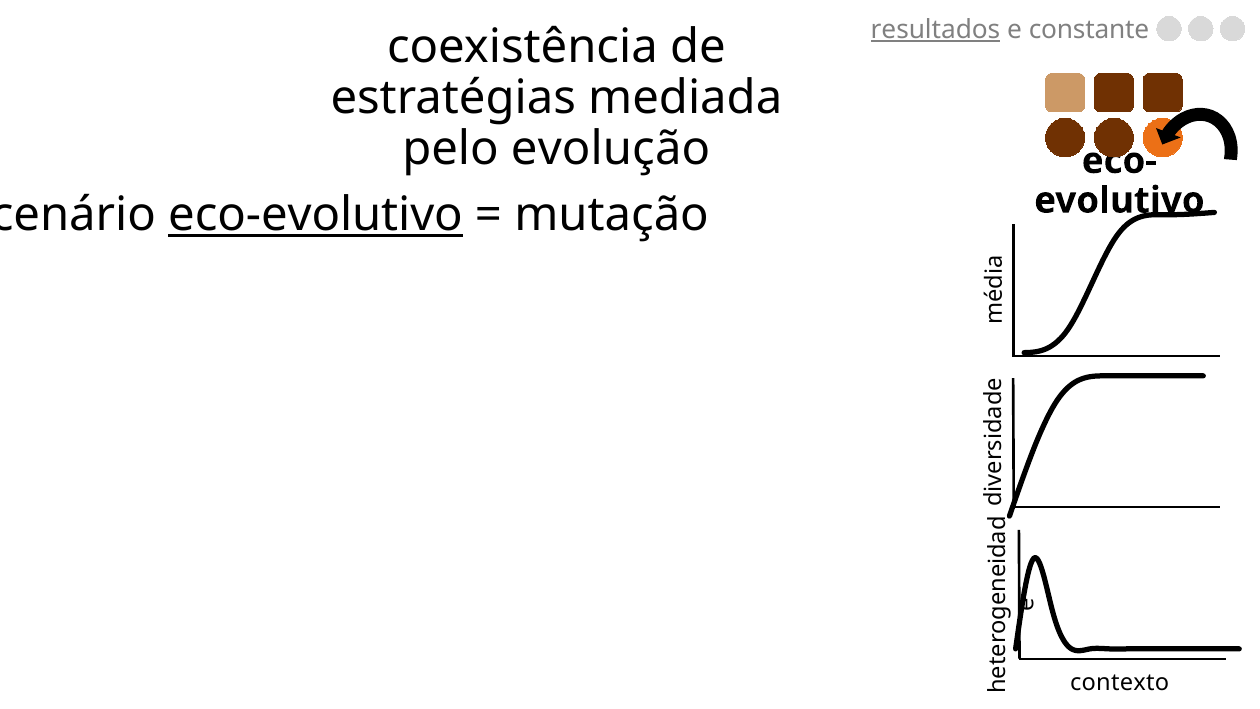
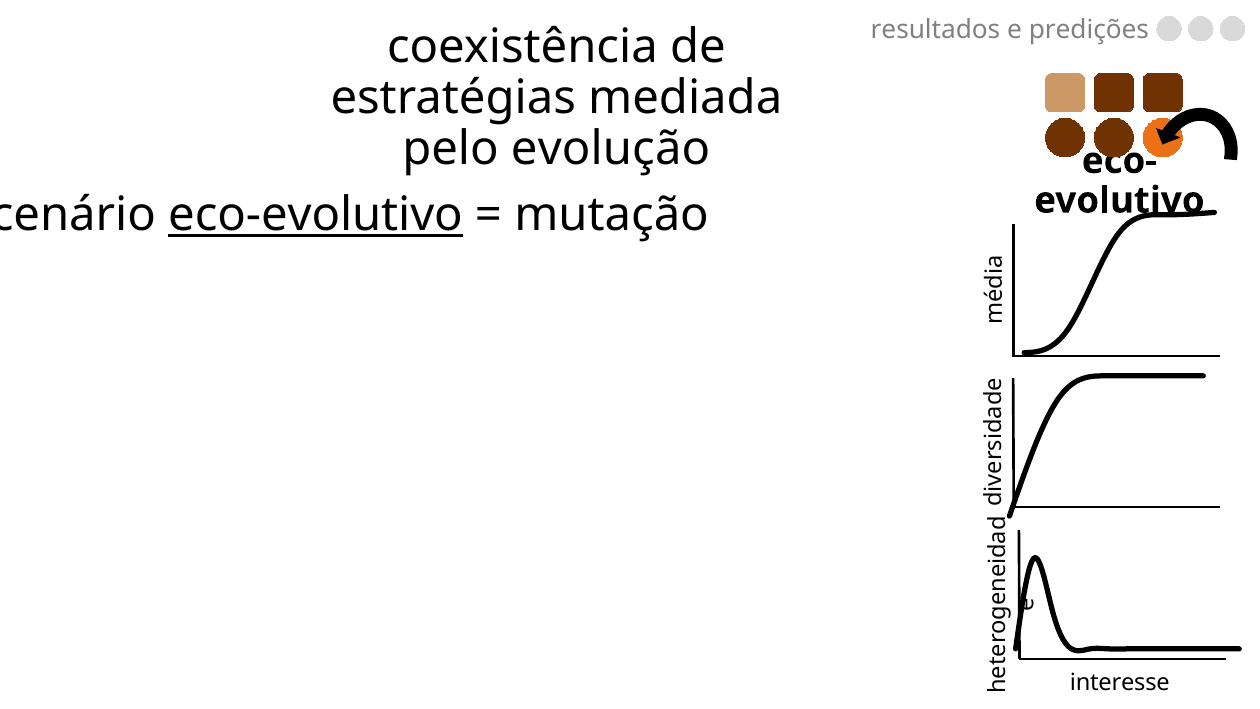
resultados underline: present -> none (936, 30)
constante: constante -> predições (1089, 30)
contexto: contexto -> interesse (1120, 682)
